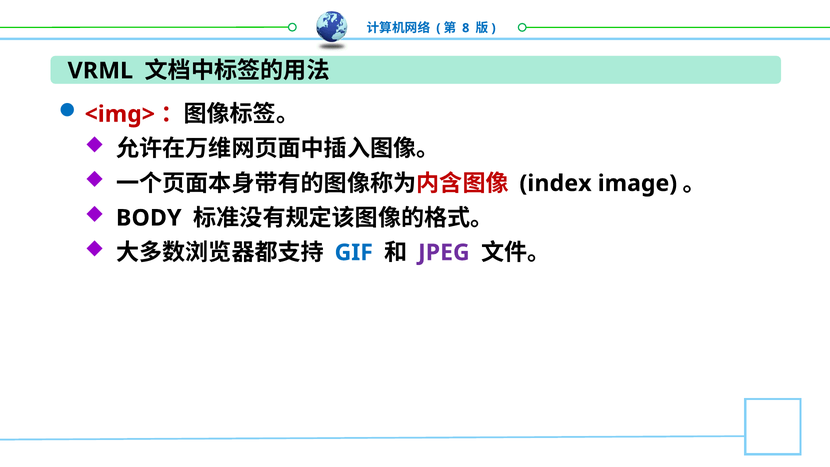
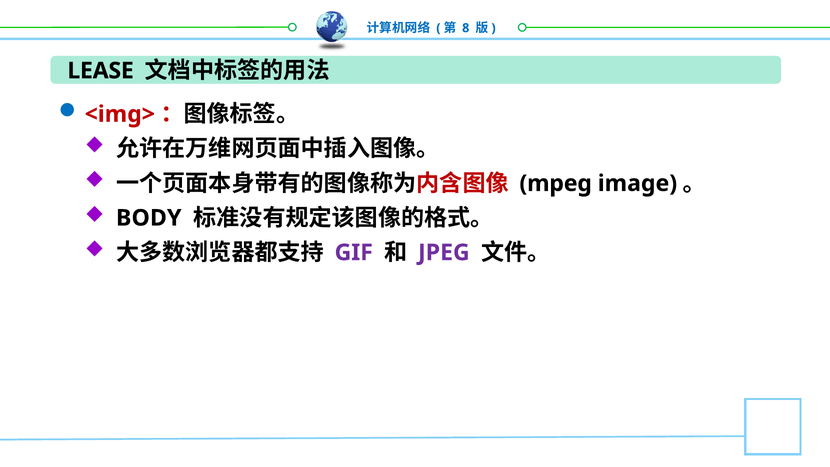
VRML: VRML -> LEASE (101, 71)
index: index -> mpeg (556, 183)
GIF colour: blue -> purple (354, 252)
